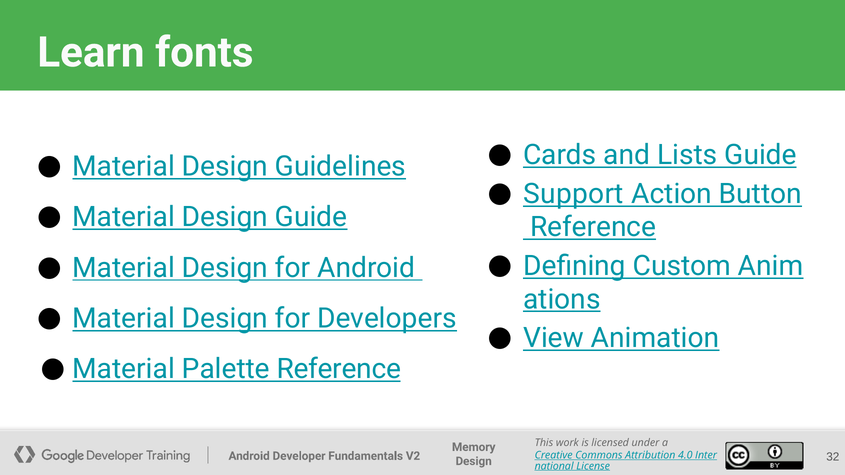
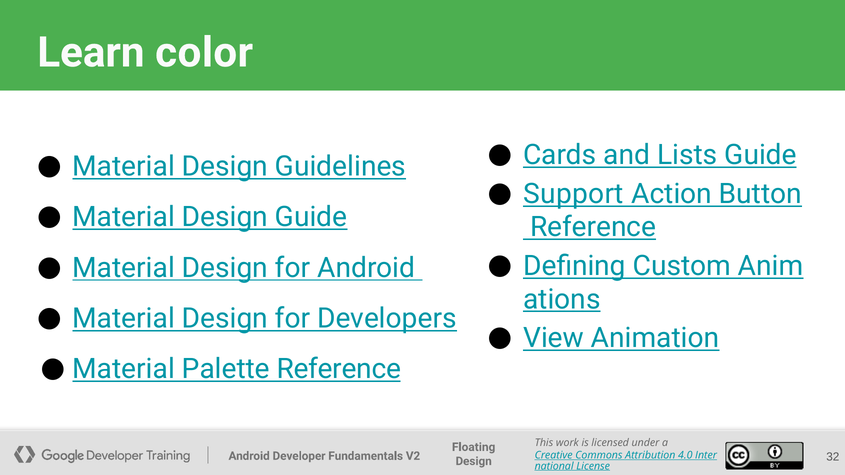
fonts: fonts -> color (204, 53)
Memory: Memory -> Floating (474, 447)
